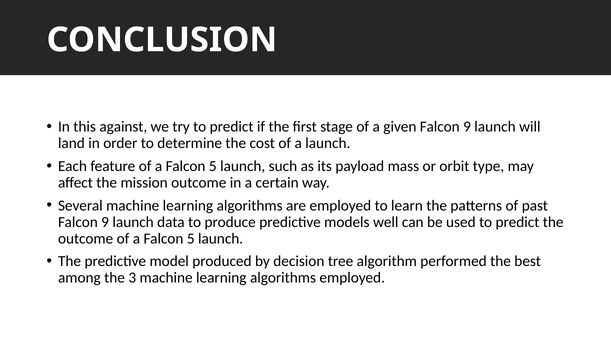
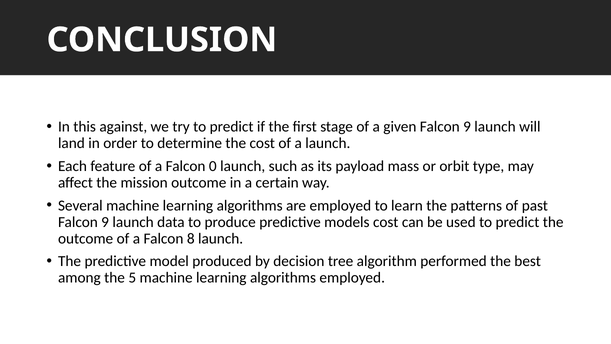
5: 5 -> 0 (213, 166)
models well: well -> cost (386, 222)
5: 5 -> 8 (191, 238)
3: 3 -> 5 (132, 278)
